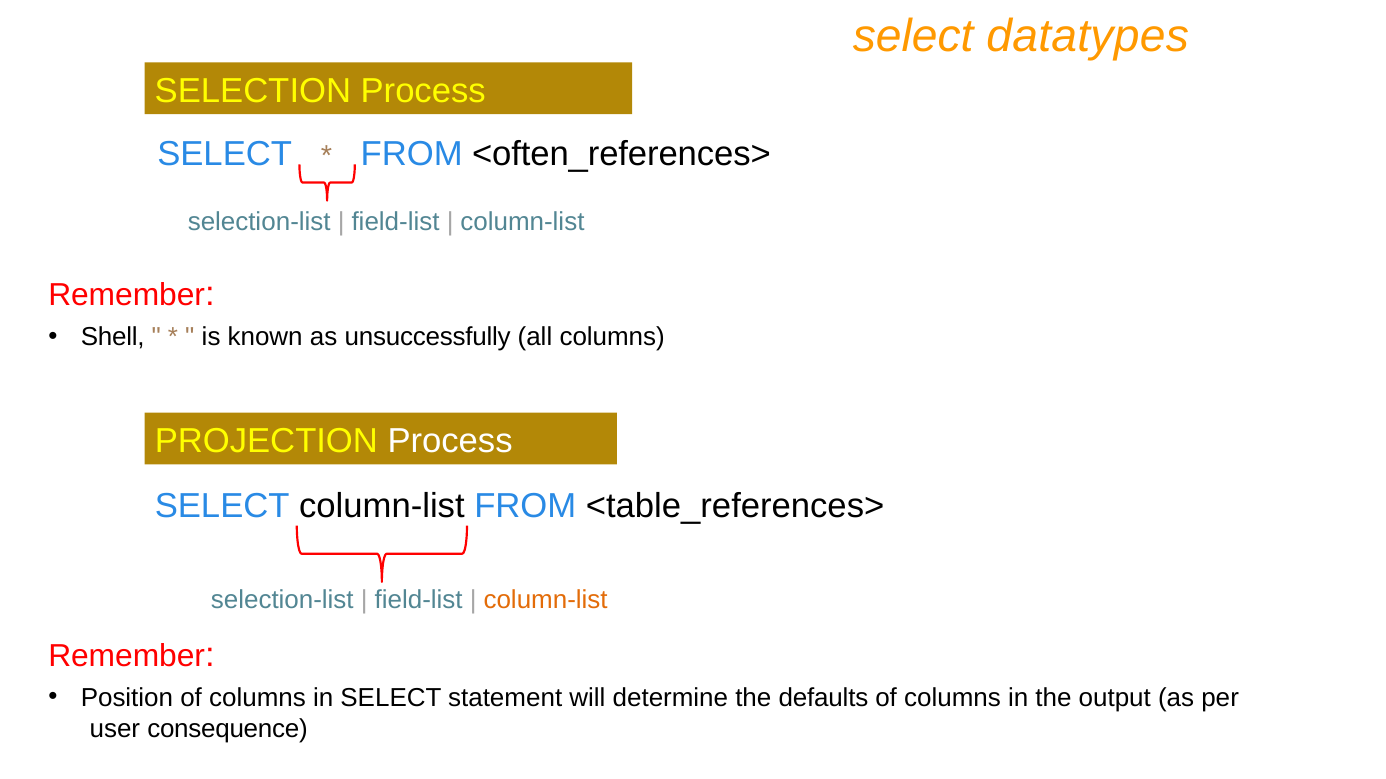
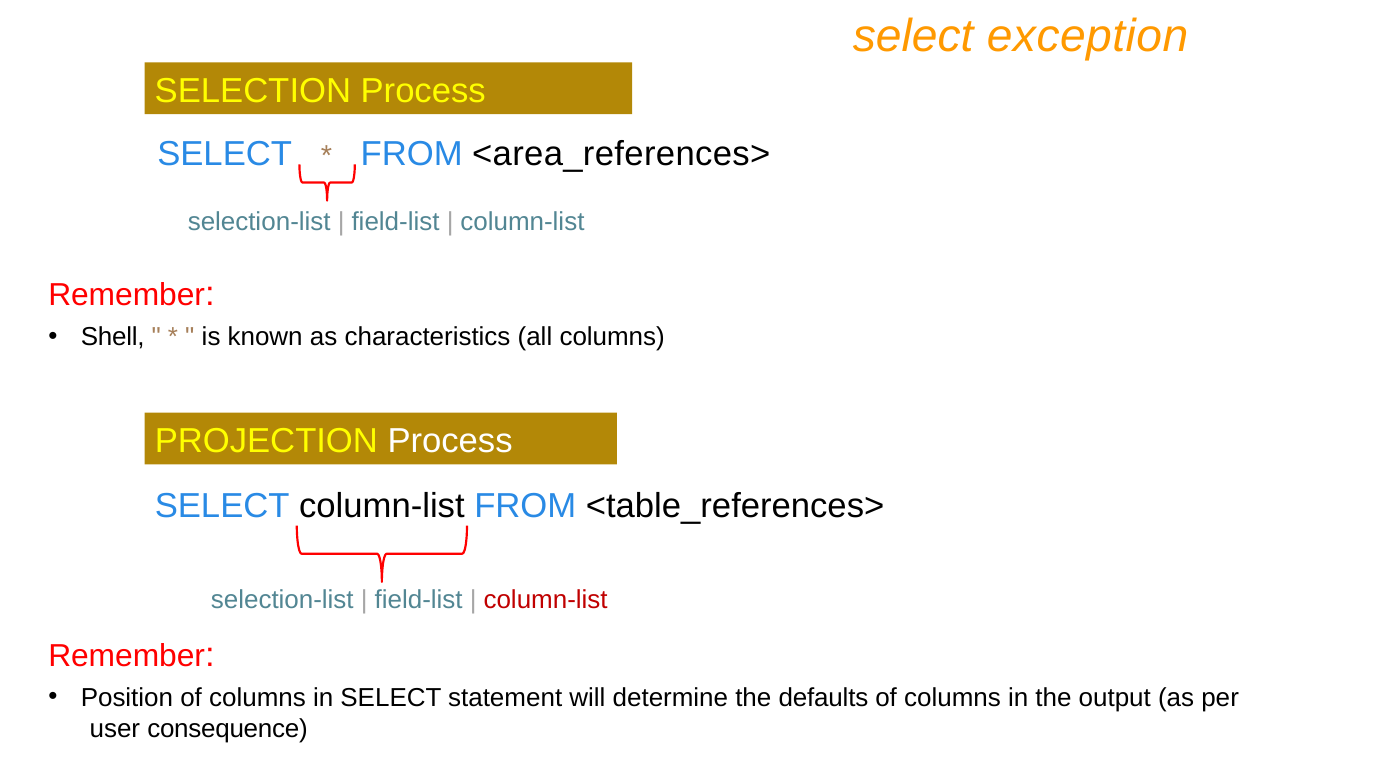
datatypes: datatypes -> exception (1088, 36)
<often_references>: <often_references> -> <area_references> (621, 155)
unsuccessfully: unsuccessfully -> characteristics (428, 337)
column-list colour: orange -> red (546, 601)
